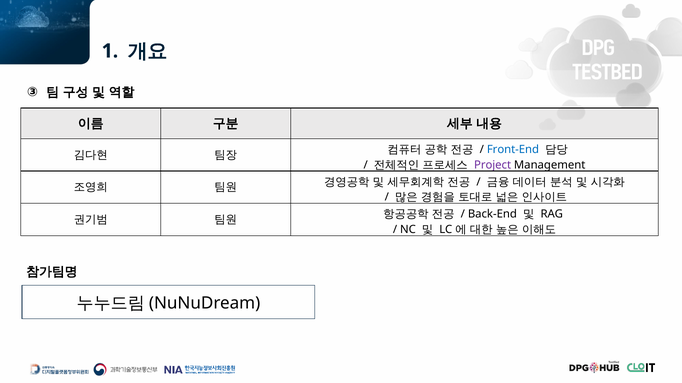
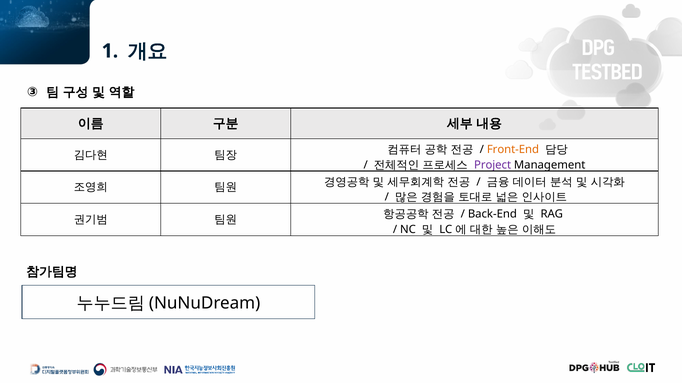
Front-End colour: blue -> orange (513, 150)
